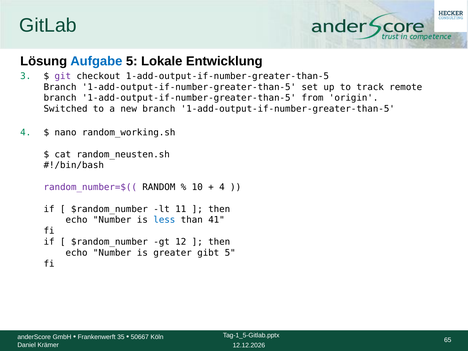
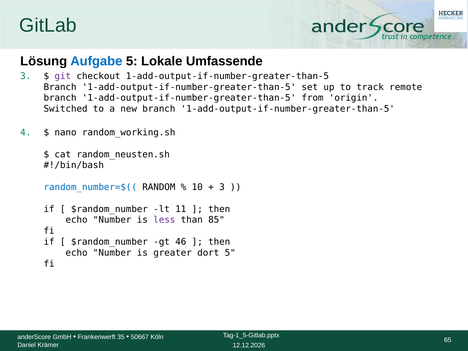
Entwicklung: Entwicklung -> Umfassende (224, 61)
random_number=$(( colour: purple -> blue (90, 187)
4: 4 -> 3 (222, 187)
less colour: blue -> purple (164, 220)
41: 41 -> 85 (216, 220)
12: 12 -> 46 (181, 242)
gibt: gibt -> dort (208, 253)
